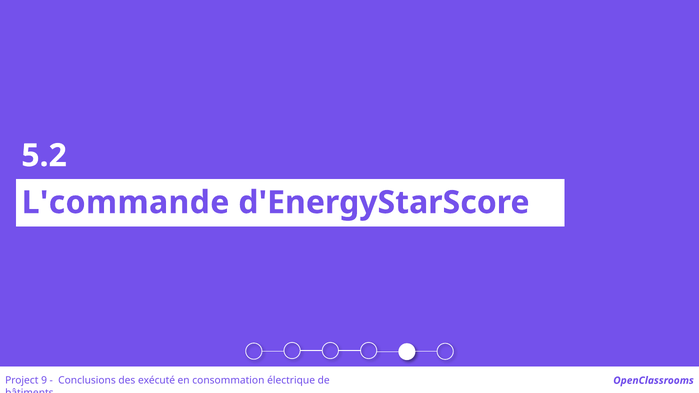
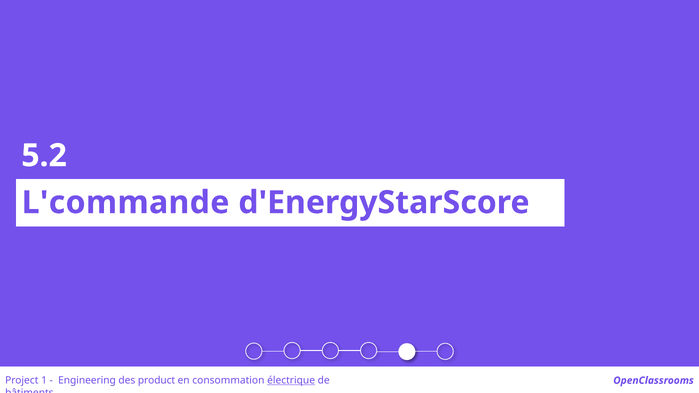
9: 9 -> 1 (44, 381)
Conclusions: Conclusions -> Engineering (87, 381)
exécuté: exécuté -> product (157, 381)
électrique underline: none -> present (291, 381)
